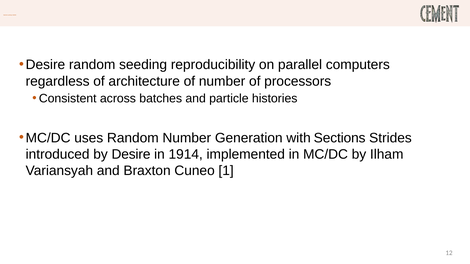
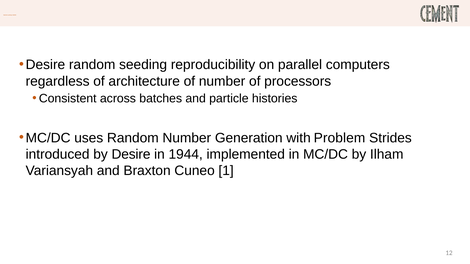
Sections: Sections -> Problem (340, 138)
1914: 1914 -> 1944 (186, 154)
